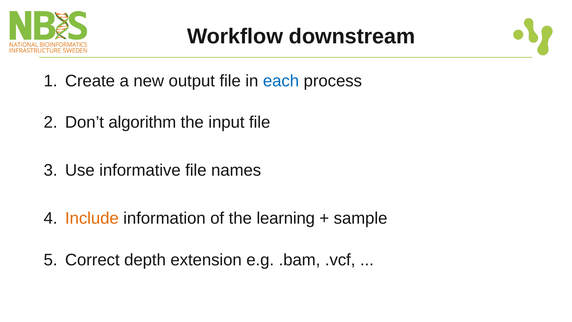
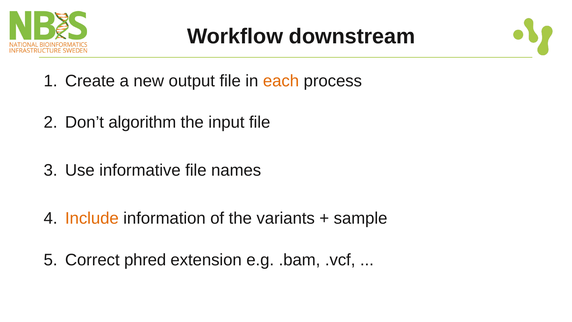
each colour: blue -> orange (281, 81)
learning: learning -> variants (286, 218)
depth: depth -> phred (145, 260)
